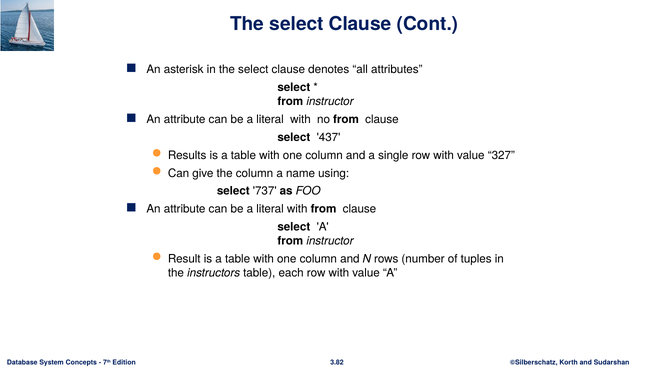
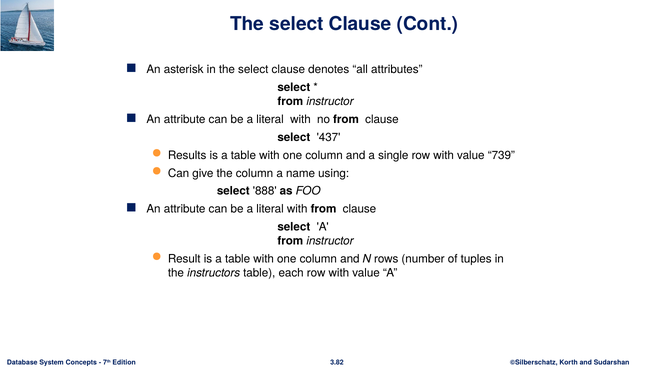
327: 327 -> 739 (501, 155)
737: 737 -> 888 (265, 191)
